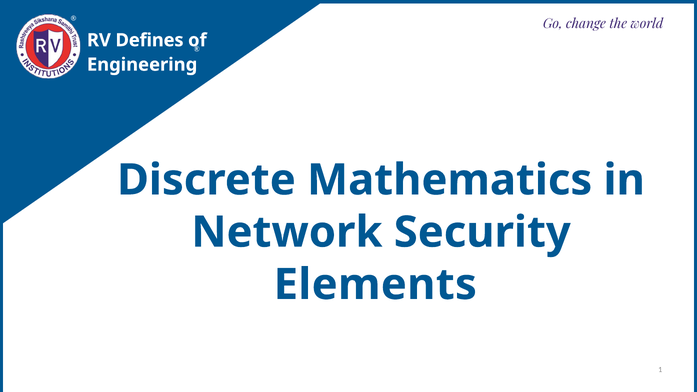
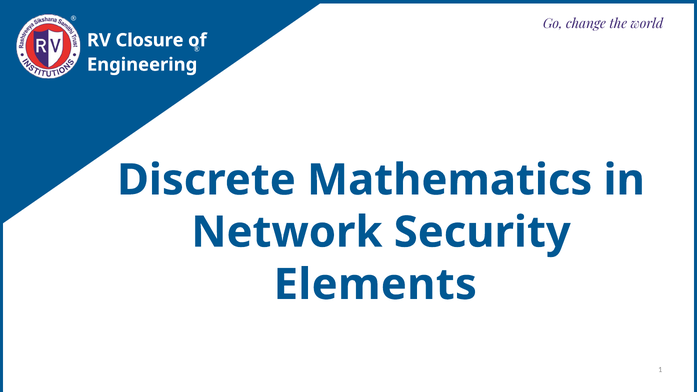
Defines: Defines -> Closure (150, 40)
